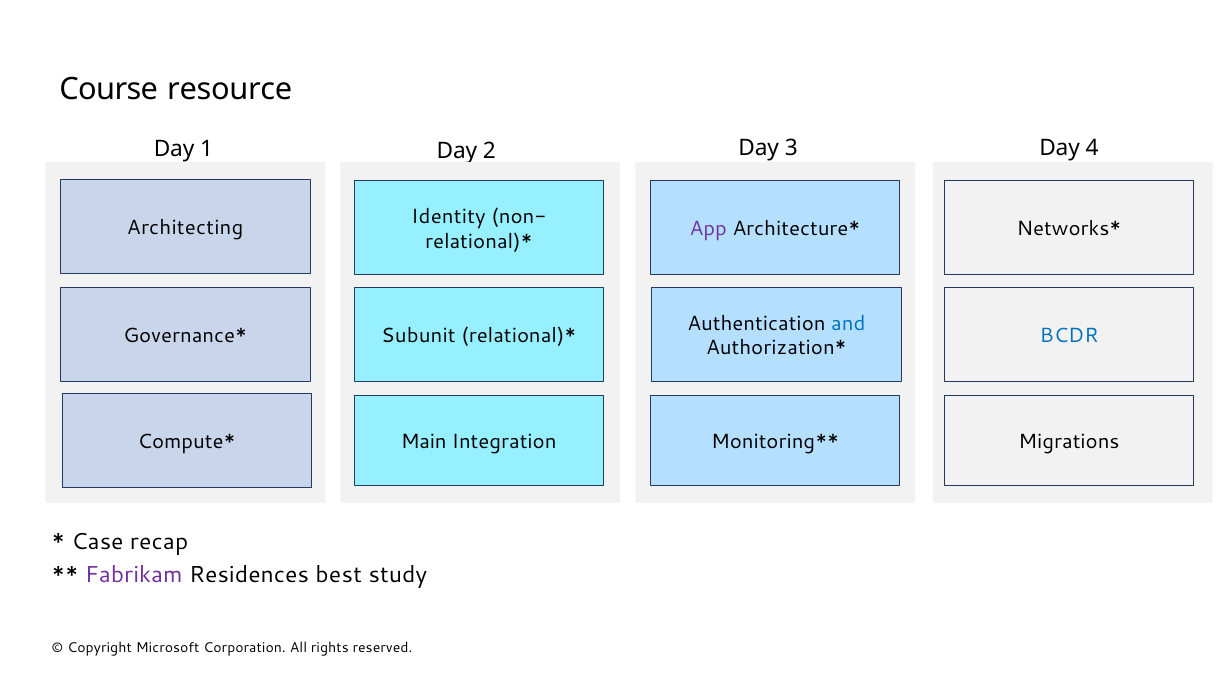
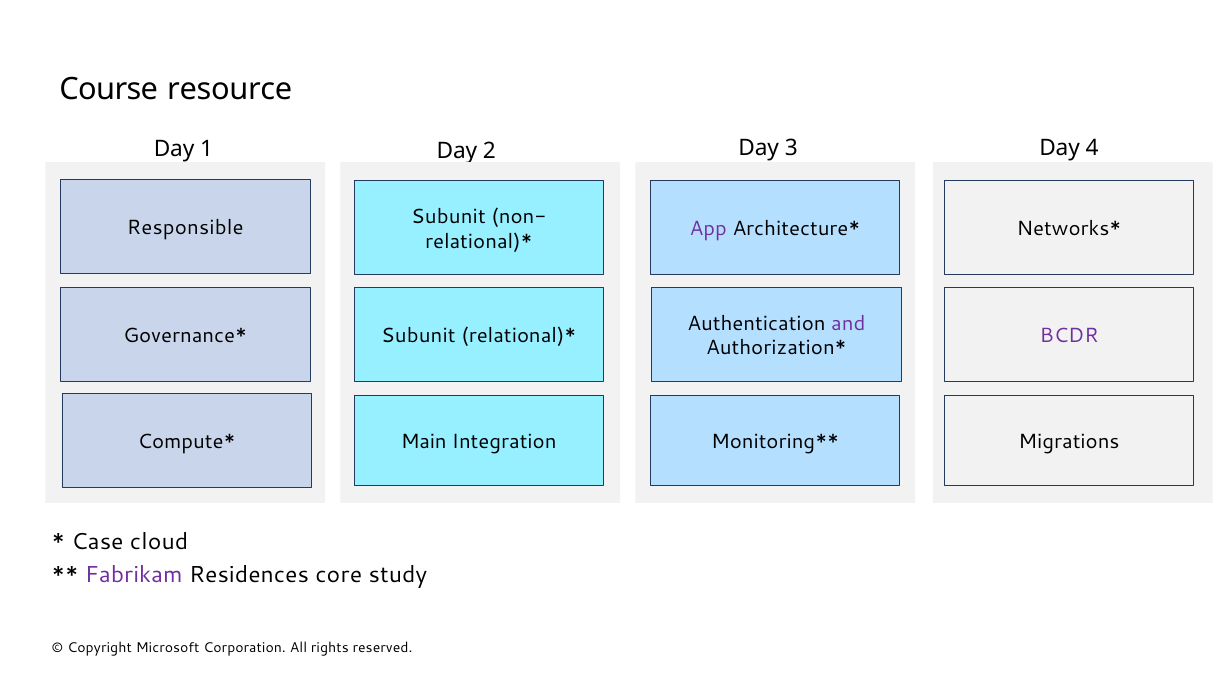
Identity: Identity -> Subunit (449, 217)
Architecting: Architecting -> Responsible (185, 228)
and colour: blue -> purple (848, 323)
BCDR colour: blue -> purple (1069, 336)
recap: recap -> cloud (159, 542)
best: best -> core (339, 575)
